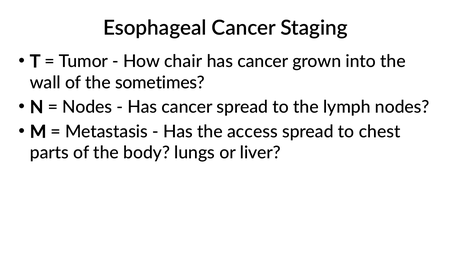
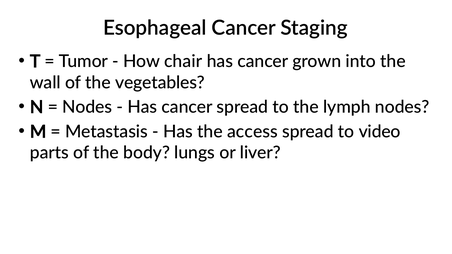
sometimes: sometimes -> vegetables (160, 83)
chest: chest -> video (380, 132)
